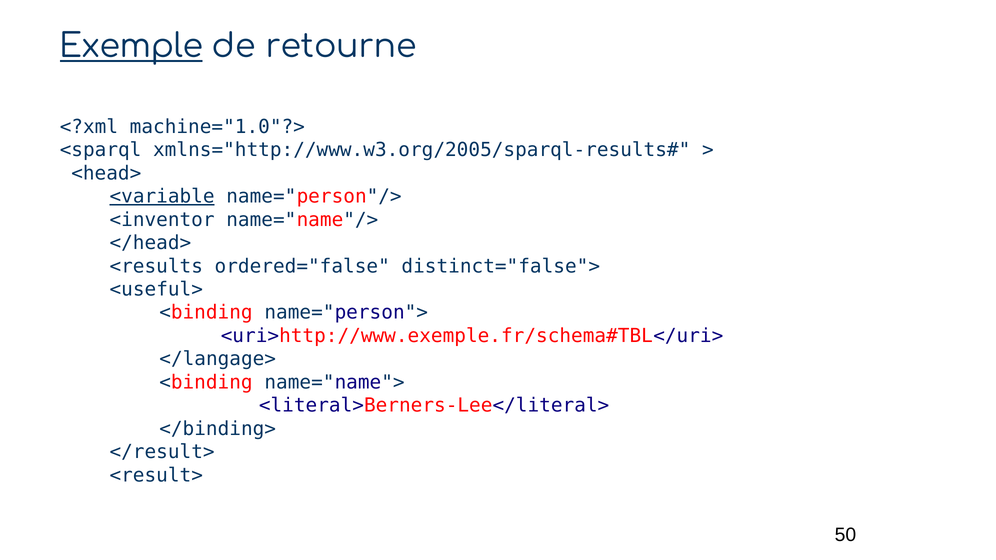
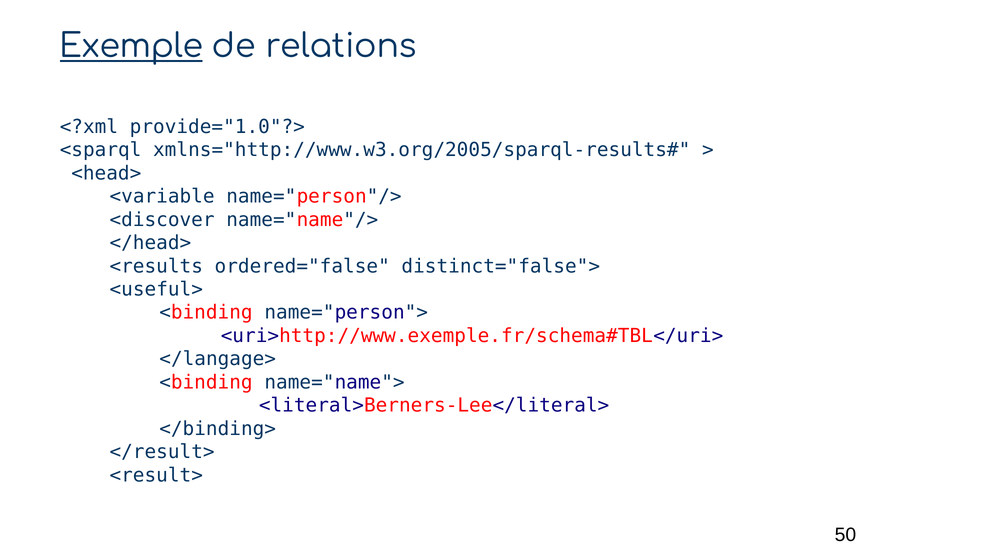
retourne: retourne -> relations (341, 47)
machine="1.0"?>: machine="1.0"?> -> provide="1.0"?> (217, 127)
<variable underline: present -> none (162, 196)
<inventor: <inventor -> <discover (162, 220)
